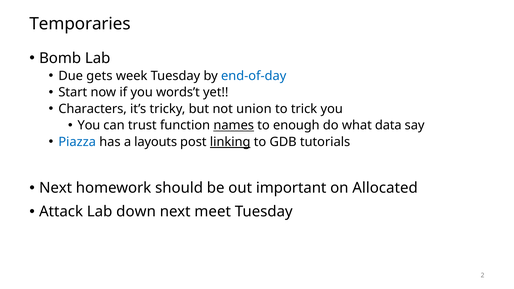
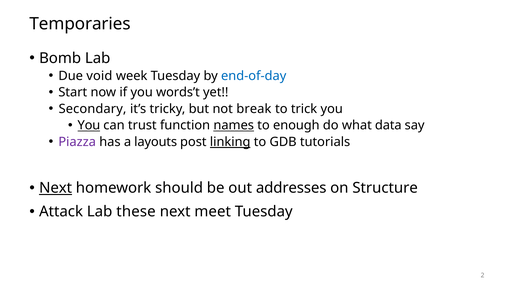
gets: gets -> void (99, 76)
Characters: Characters -> Secondary (92, 109)
union: union -> break (254, 109)
You underline: none -> present (89, 125)
Piazza colour: blue -> purple (77, 142)
Next underline: none -> present (56, 188)
important: important -> addresses (291, 188)
Allocated: Allocated -> Structure (385, 188)
down: down -> these (136, 212)
